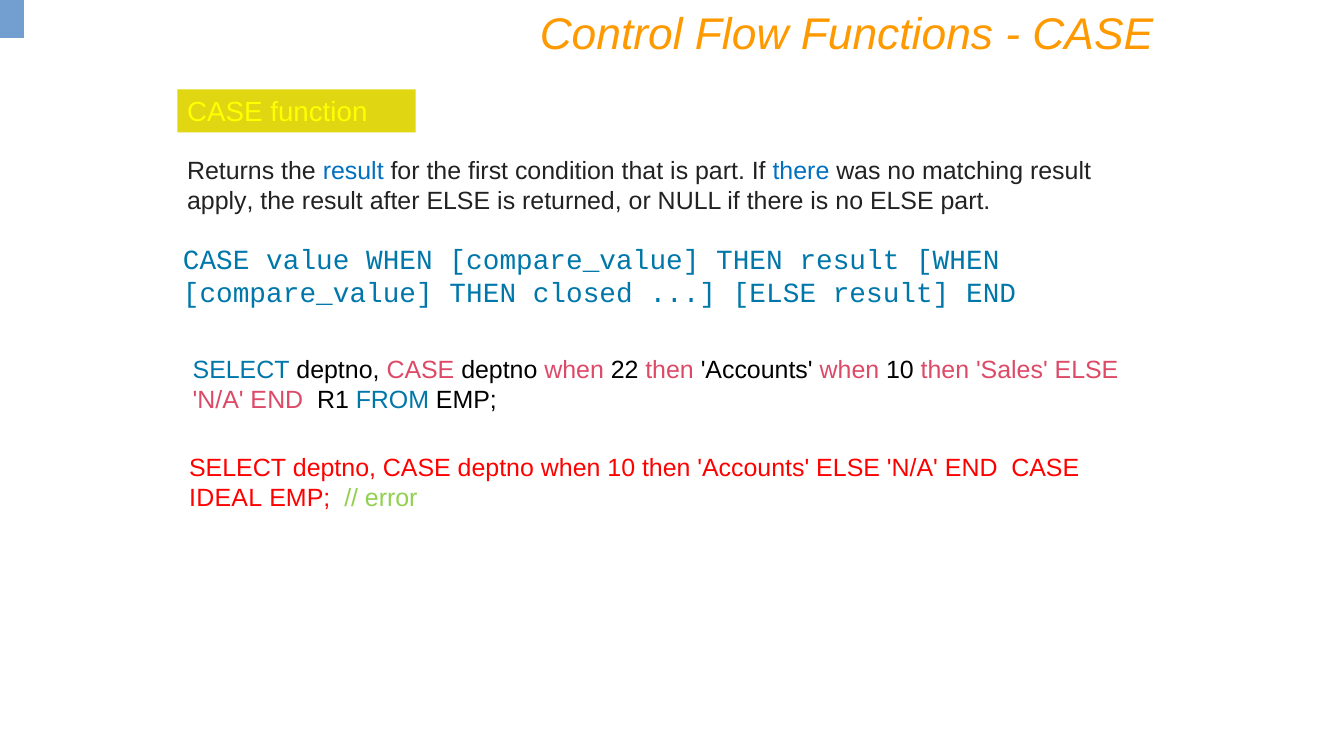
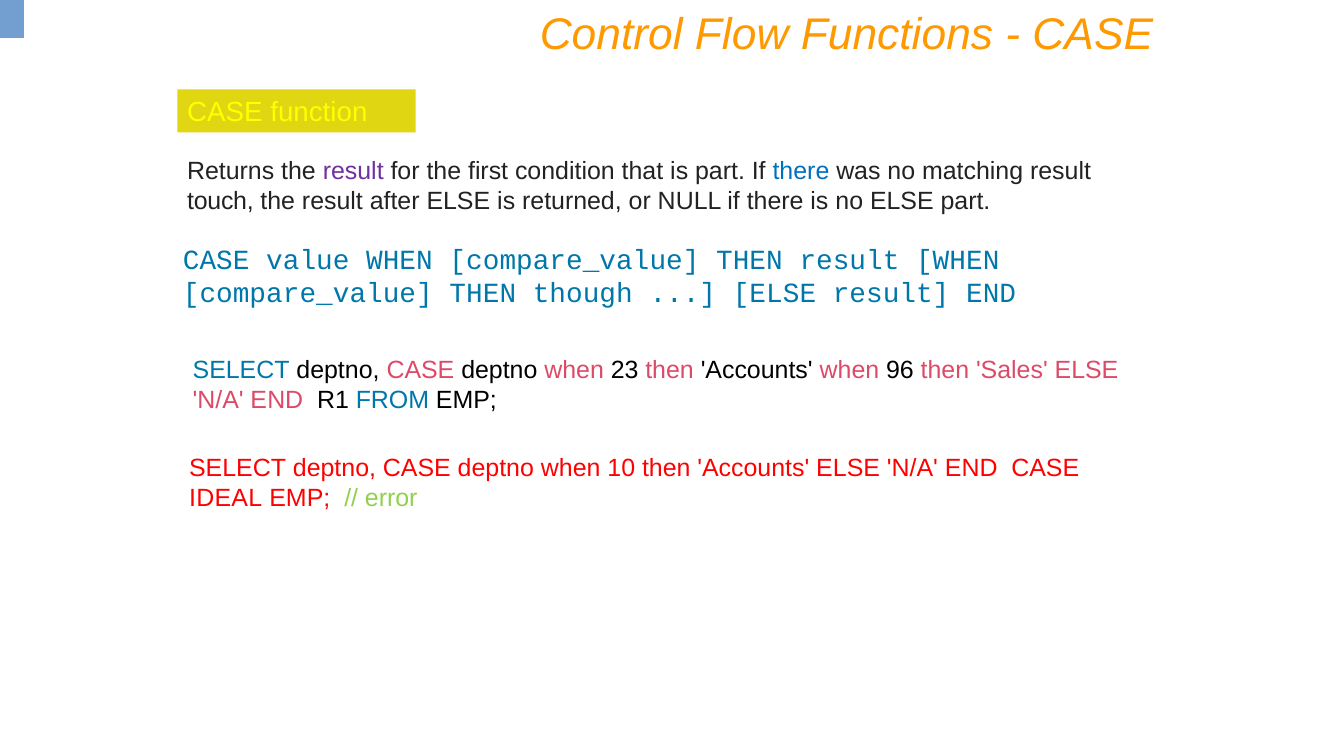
result colour: blue -> purple (353, 171)
apply: apply -> touch (220, 201)
closed: closed -> though (583, 293)
22: 22 -> 23 (625, 371)
Accounts when 10: 10 -> 96 (900, 371)
